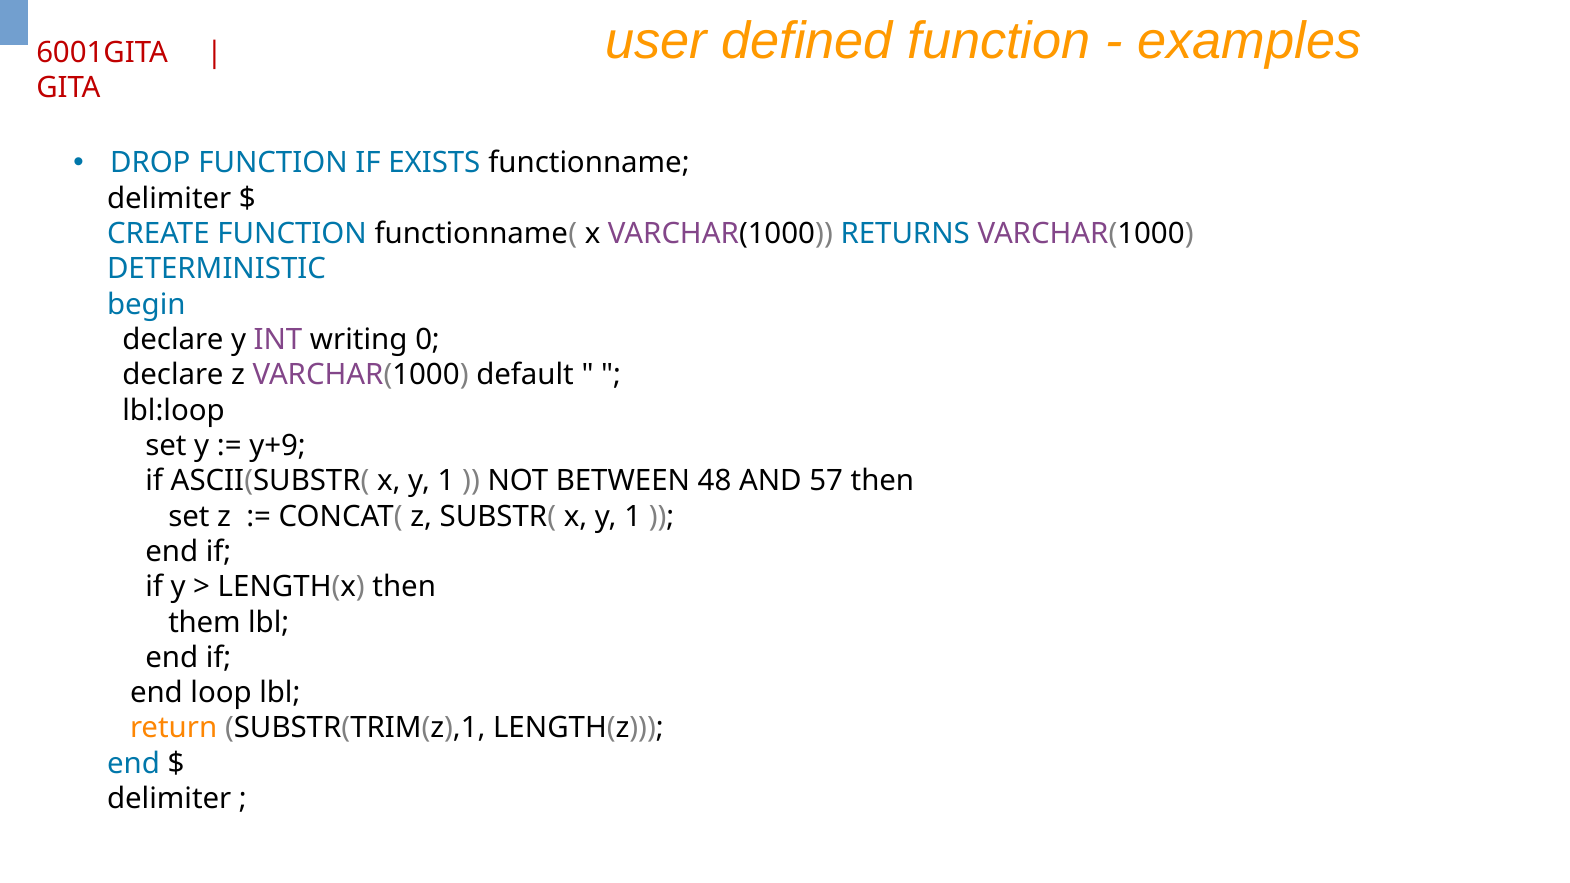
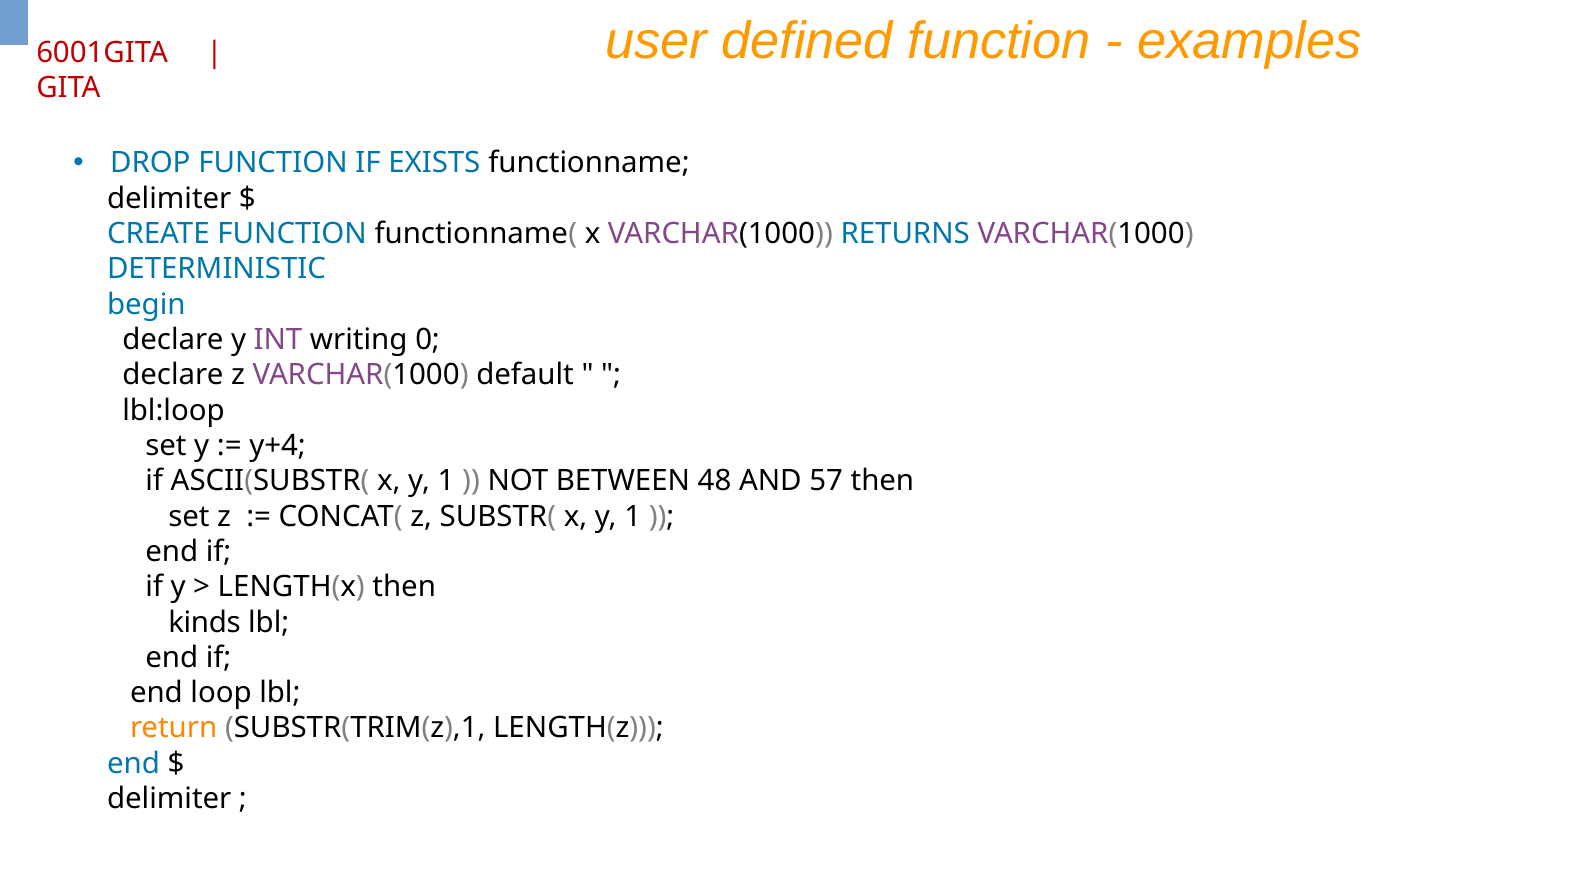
y+9: y+9 -> y+4 (278, 446)
them: them -> kinds (205, 622)
